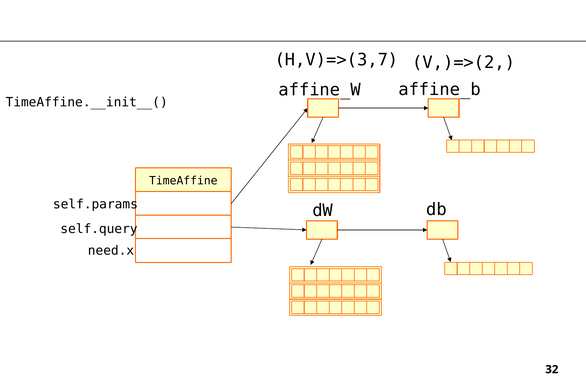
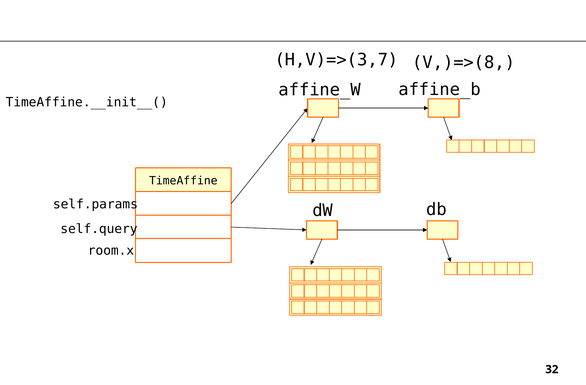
V,)=>(2: V,)=>(2 -> V,)=>(8 (464, 62)
need.x: need.x -> room.x (111, 251)
